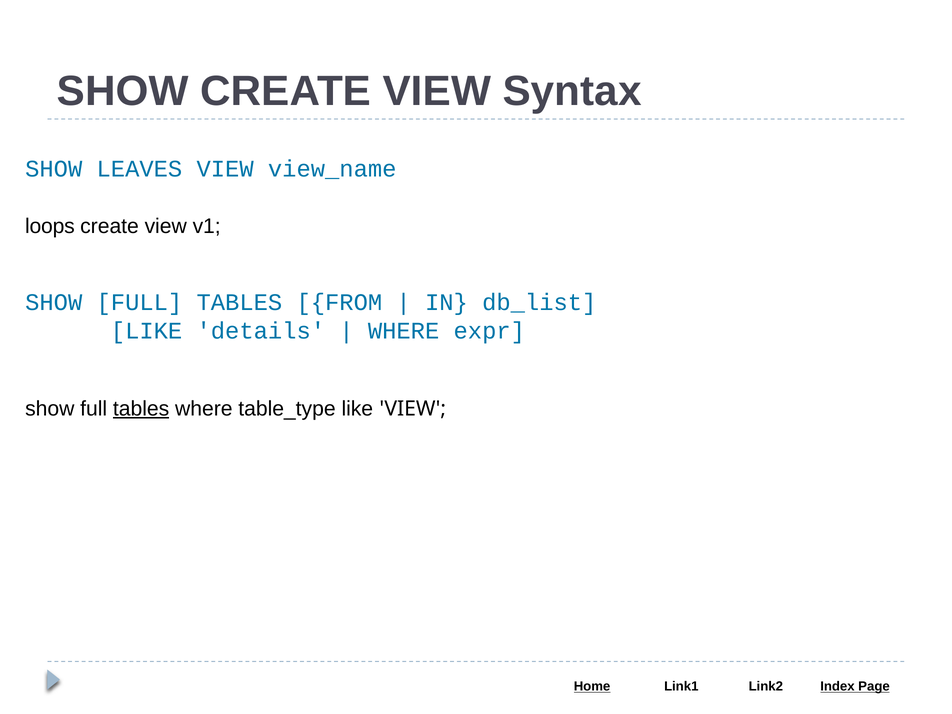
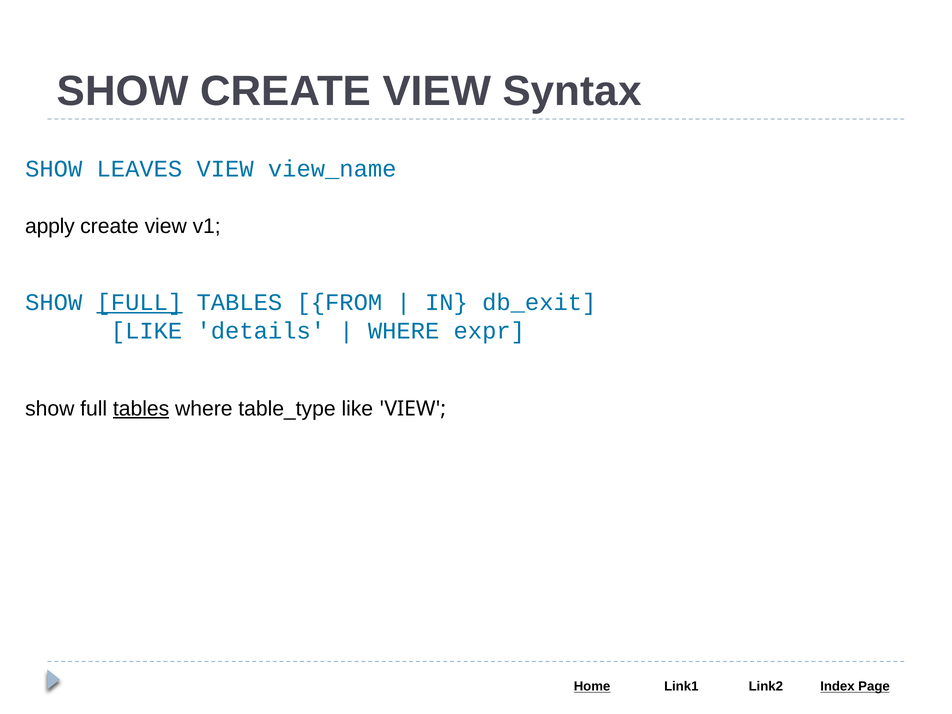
loops: loops -> apply (50, 226)
FULL underline: none -> present (139, 302)
db_list: db_list -> db_exit (539, 302)
